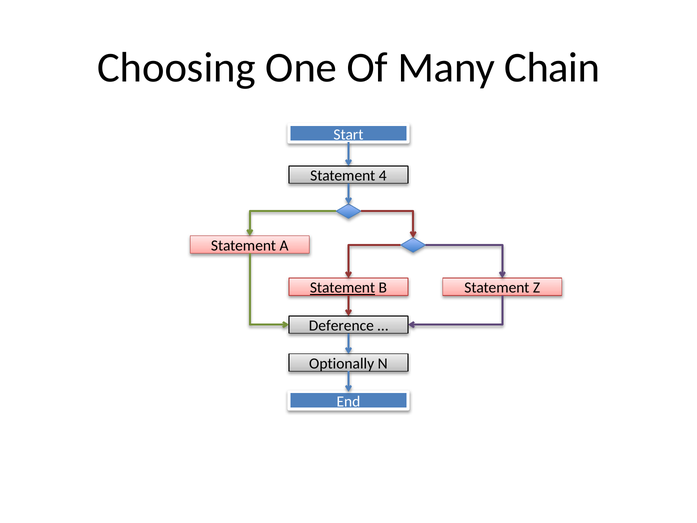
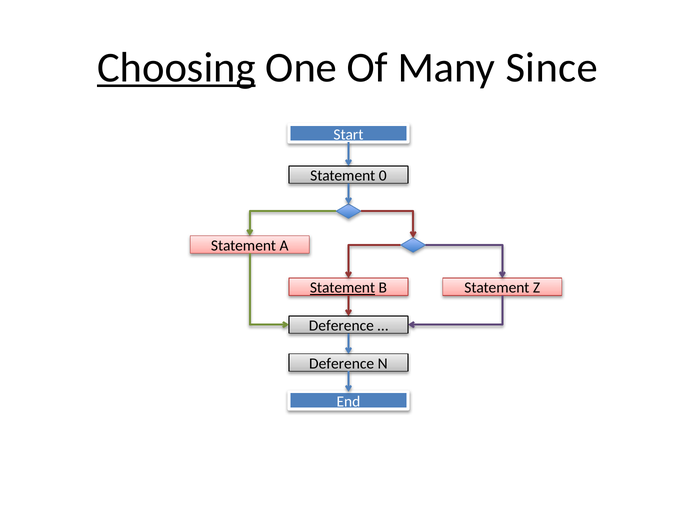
Choosing underline: none -> present (176, 67)
Chain: Chain -> Since (552, 67)
4: 4 -> 0 (383, 176)
Optionally: Optionally -> Deference (342, 363)
